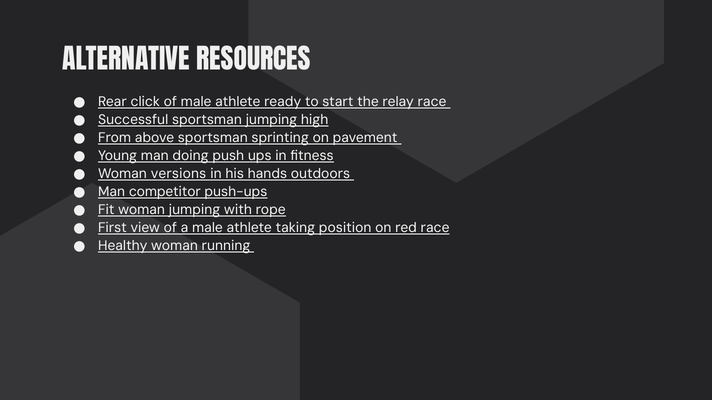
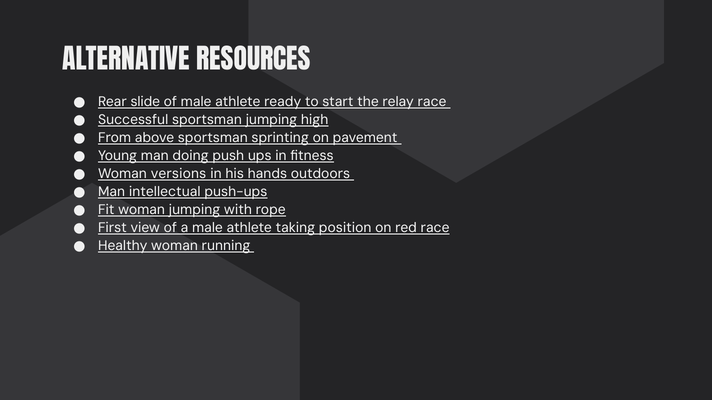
click: click -> slide (145, 102)
competitor: competitor -> intellectual (165, 192)
